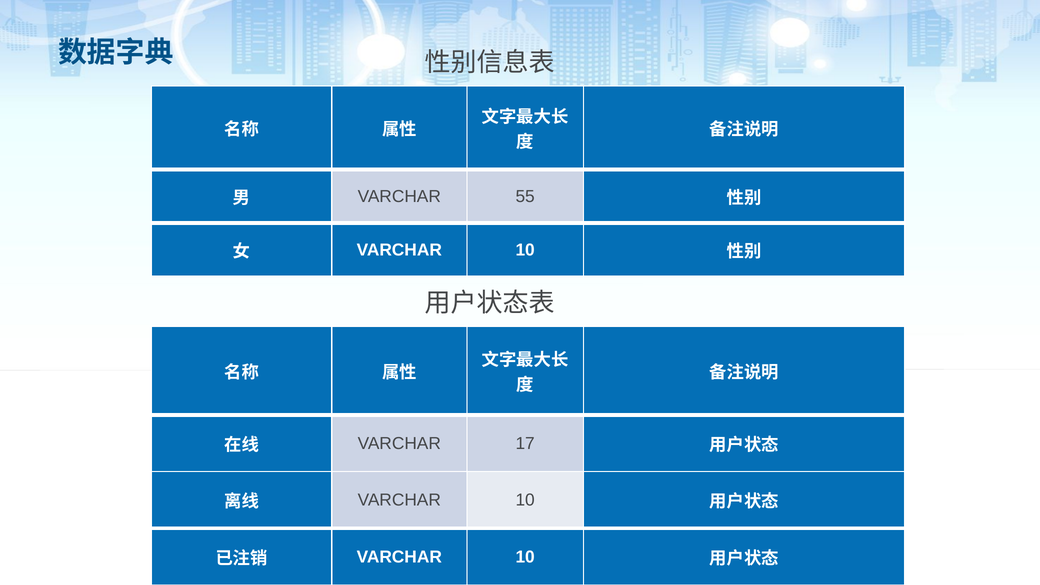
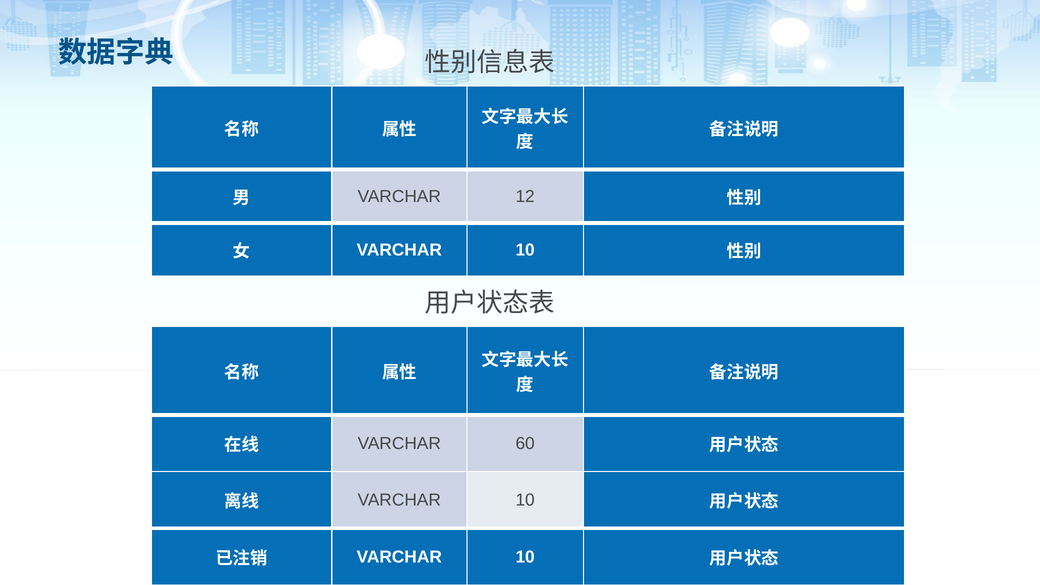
55: 55 -> 12 (525, 197)
17: 17 -> 60 (525, 444)
